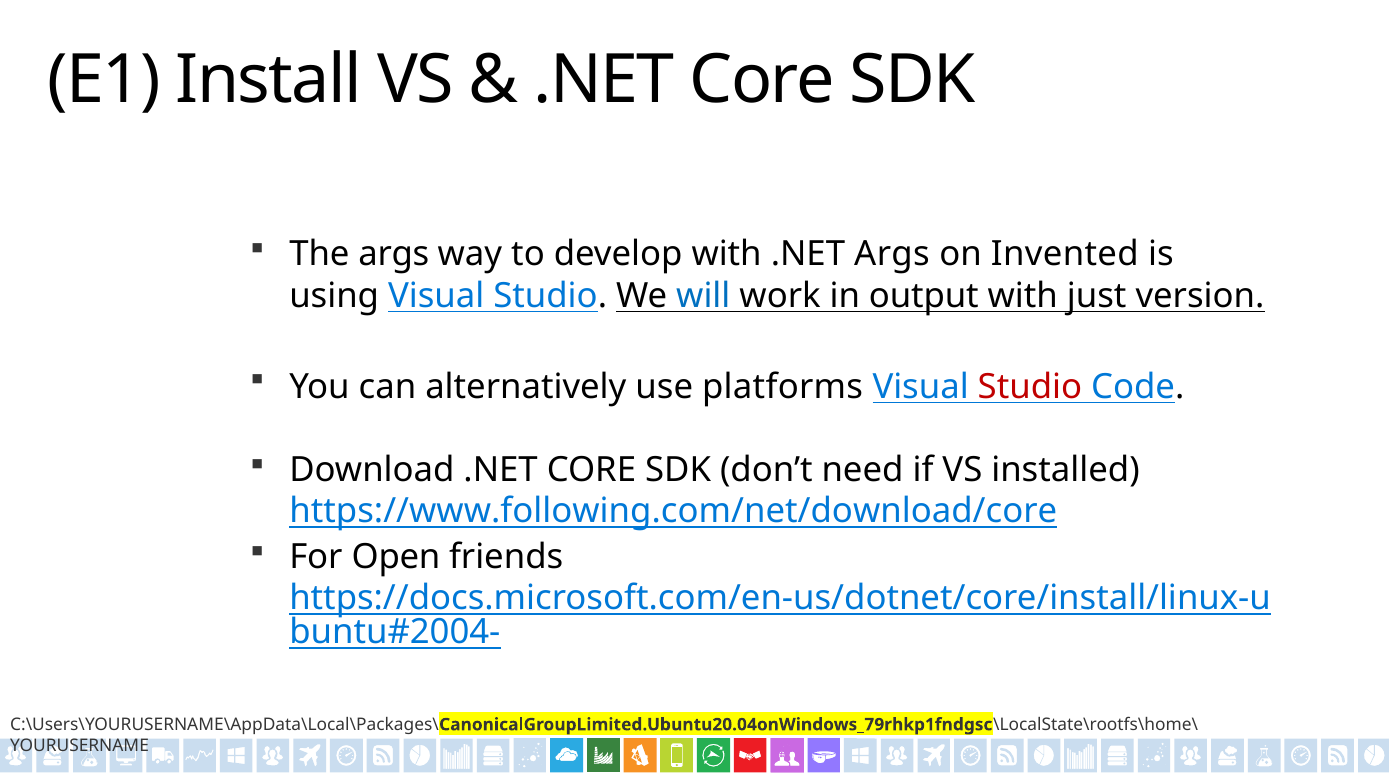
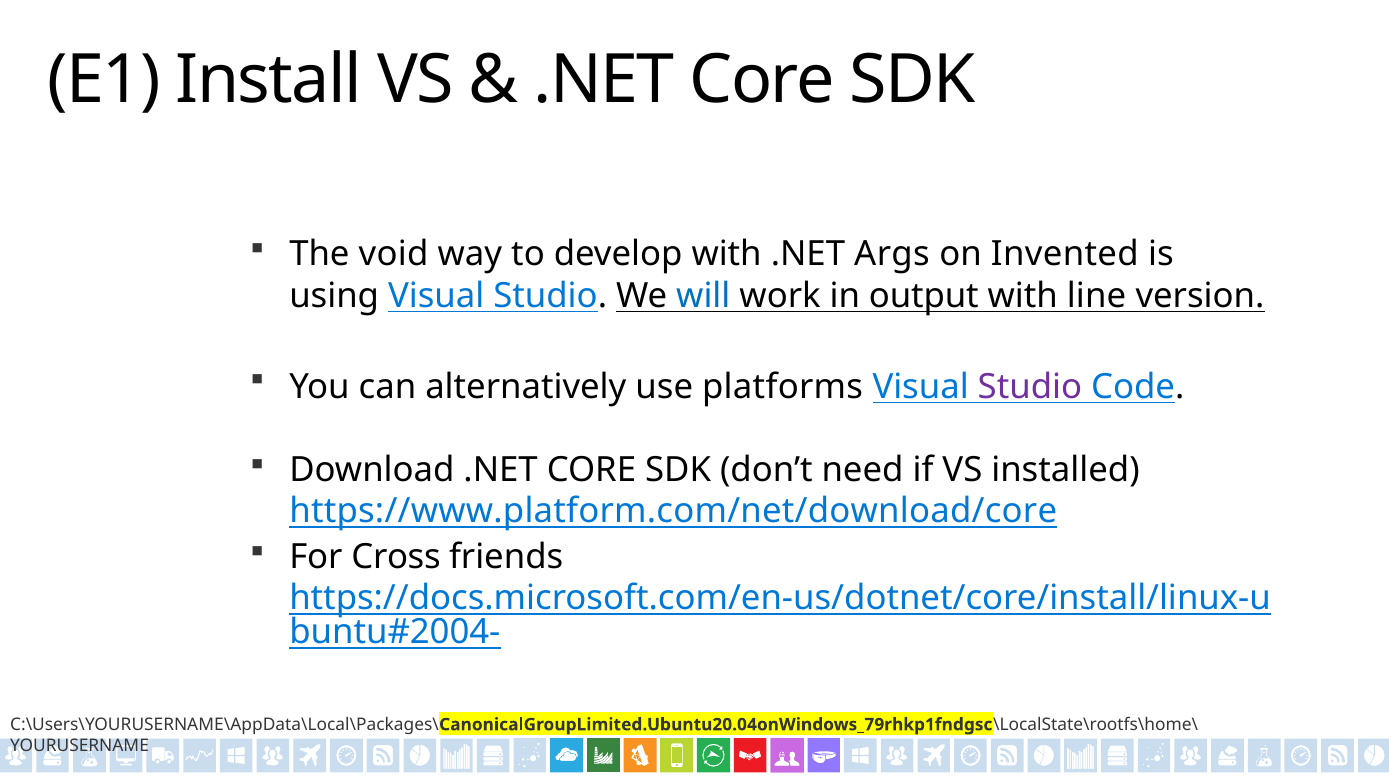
The args: args -> void (394, 254)
just: just -> line (1097, 296)
Studio colour: red -> purple (1030, 387)
https://www.following.com/net/download/core: https://www.following.com/net/download/core -> https://www.platform.com/net/download/core (673, 512)
Open: Open -> Cross (396, 557)
